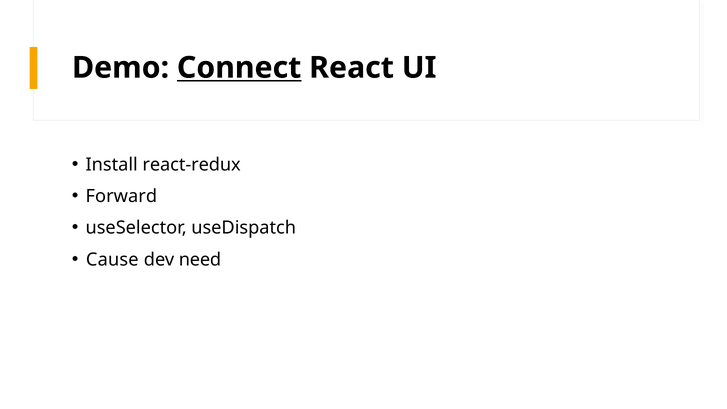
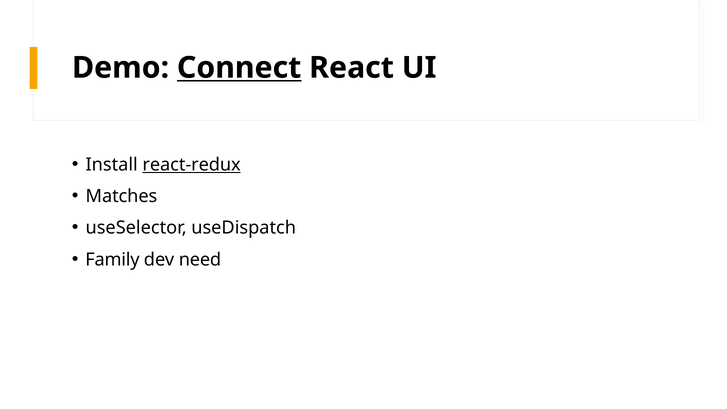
react-redux underline: none -> present (192, 165)
Forward: Forward -> Matches (121, 196)
Cause: Cause -> Family (112, 259)
